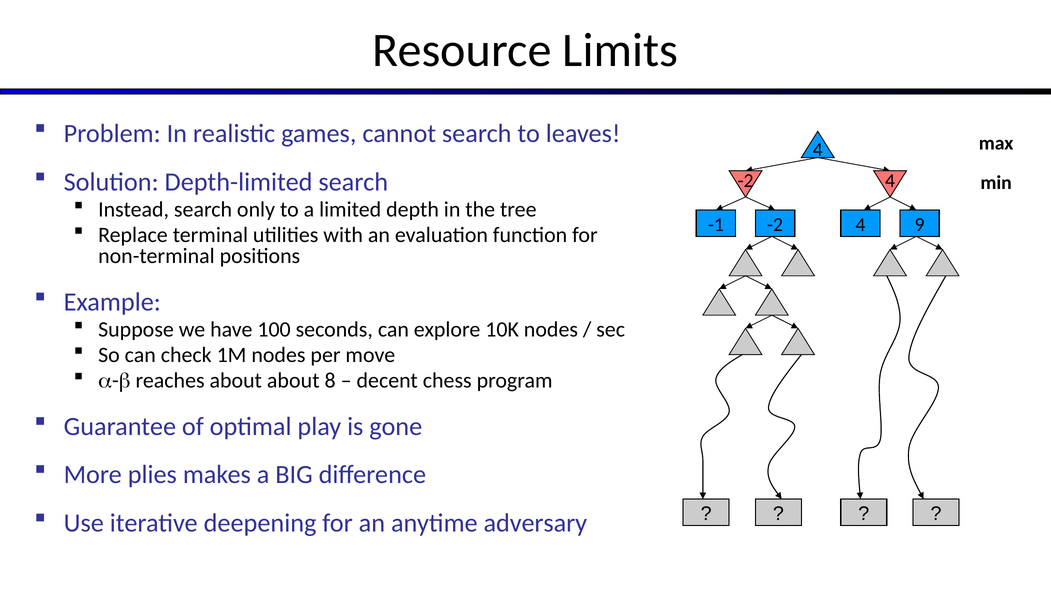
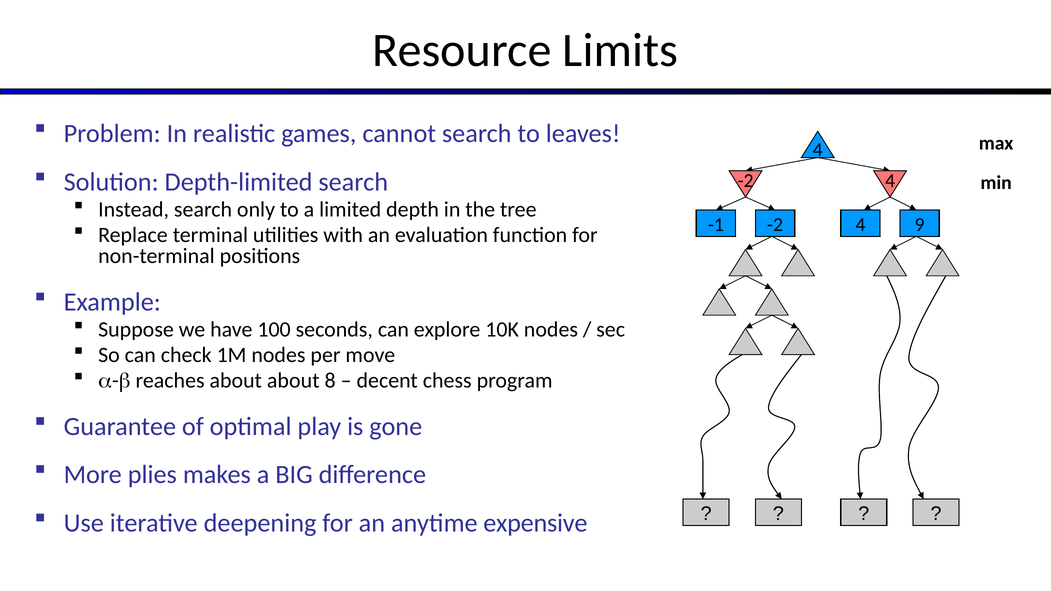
adversary: adversary -> expensive (535, 523)
